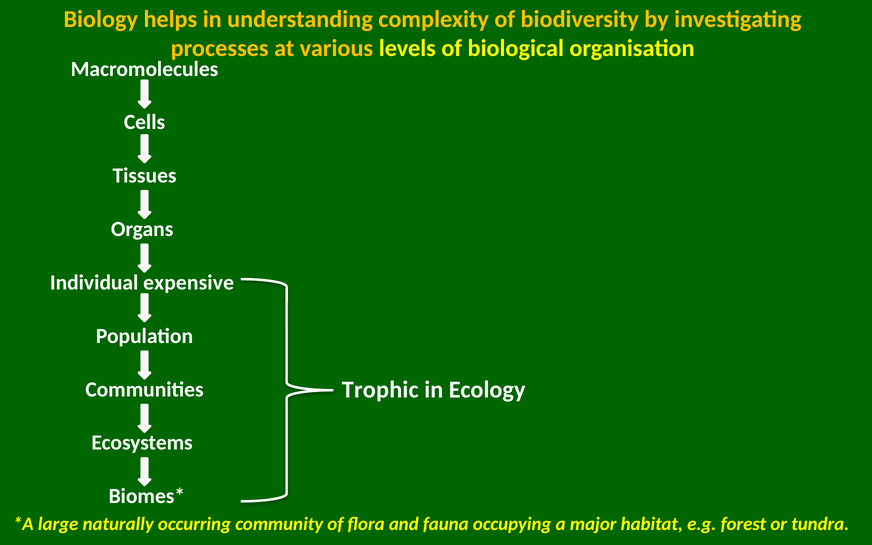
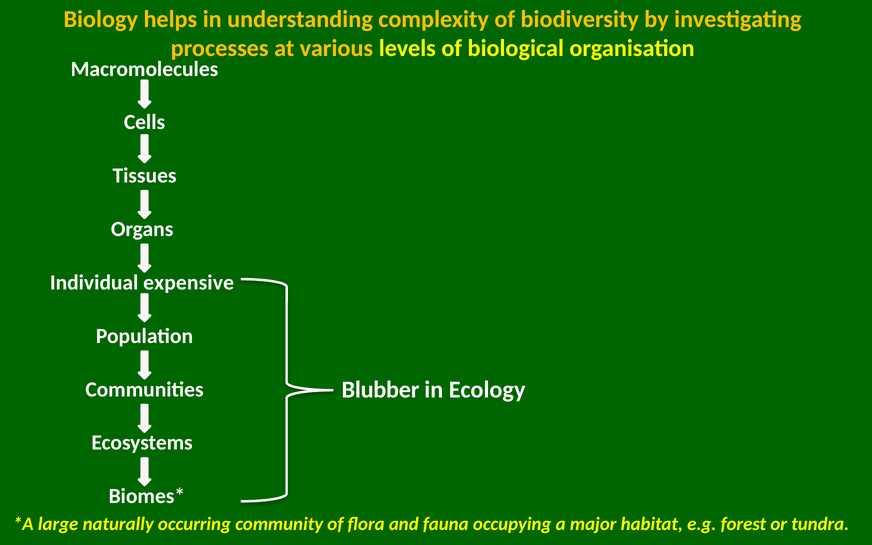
Trophic: Trophic -> Blubber (381, 390)
